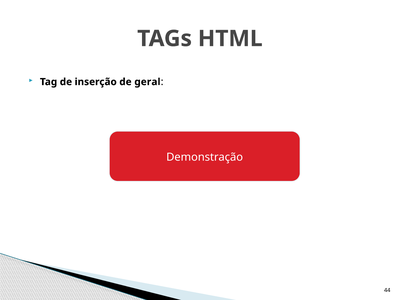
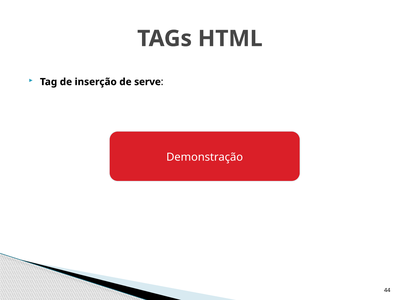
geral: geral -> serve (147, 82)
